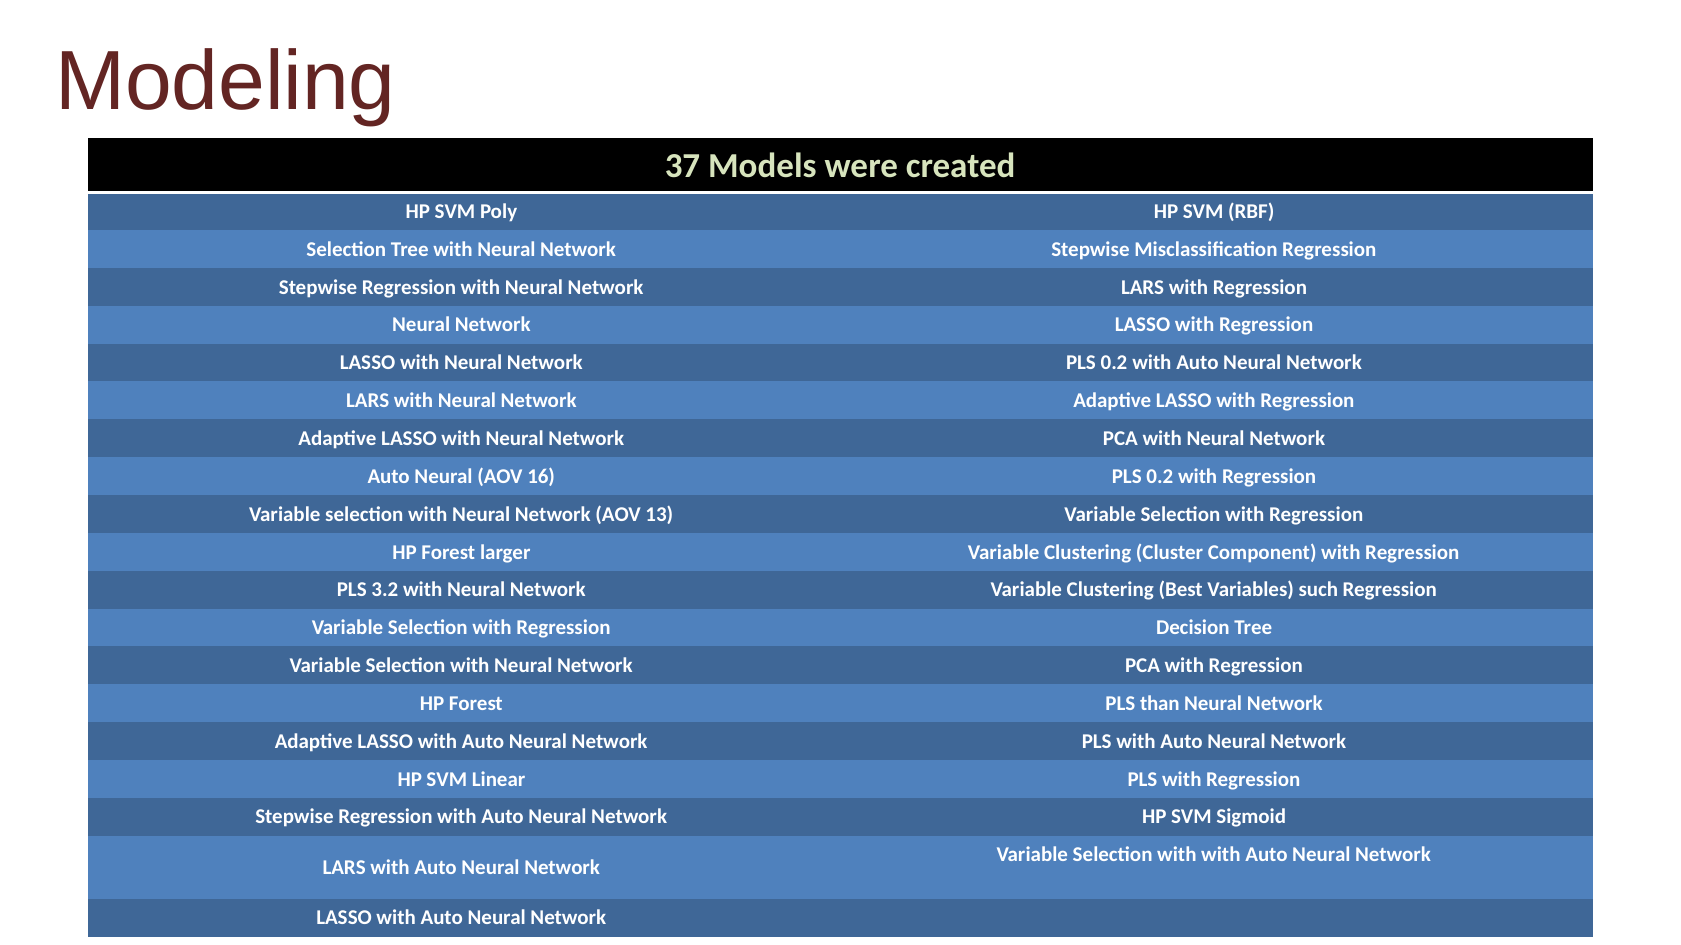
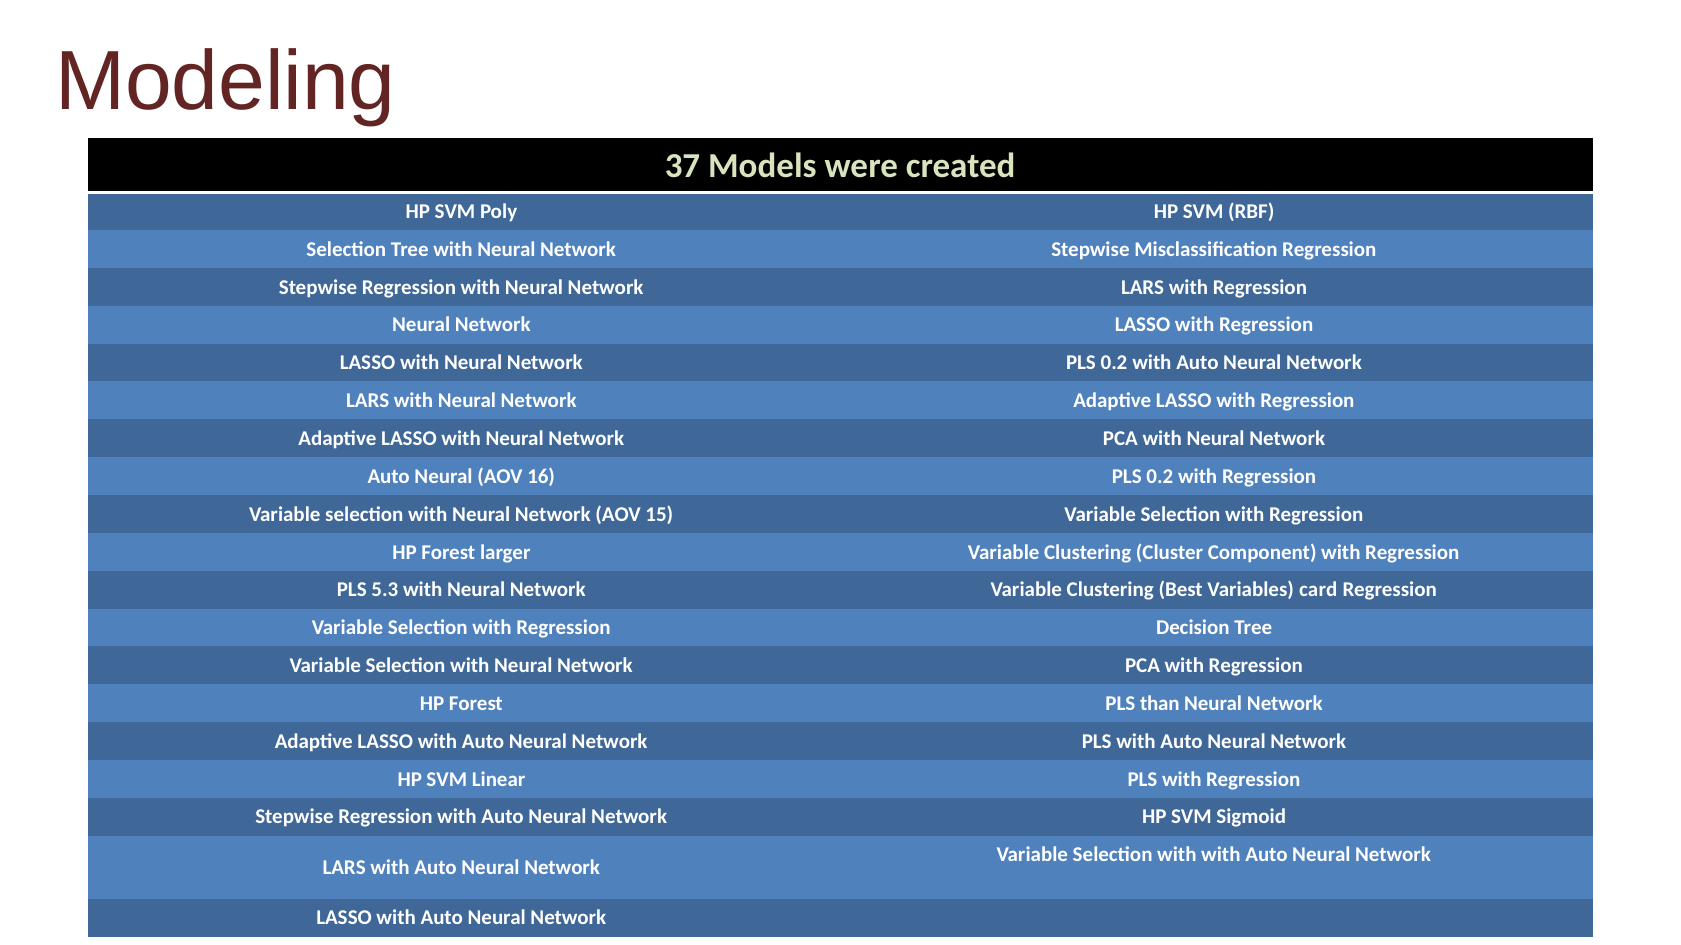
13: 13 -> 15 (659, 515)
3.2: 3.2 -> 5.3 (385, 590)
such: such -> card (1318, 590)
